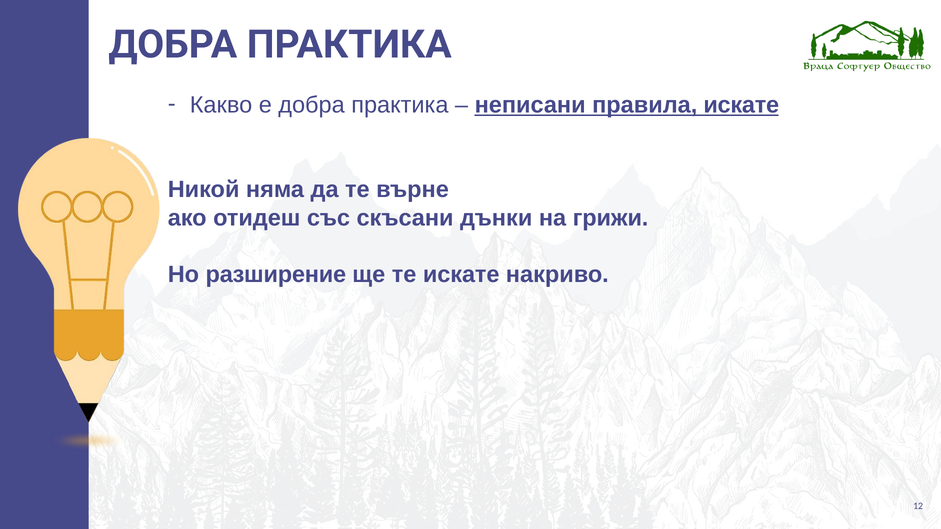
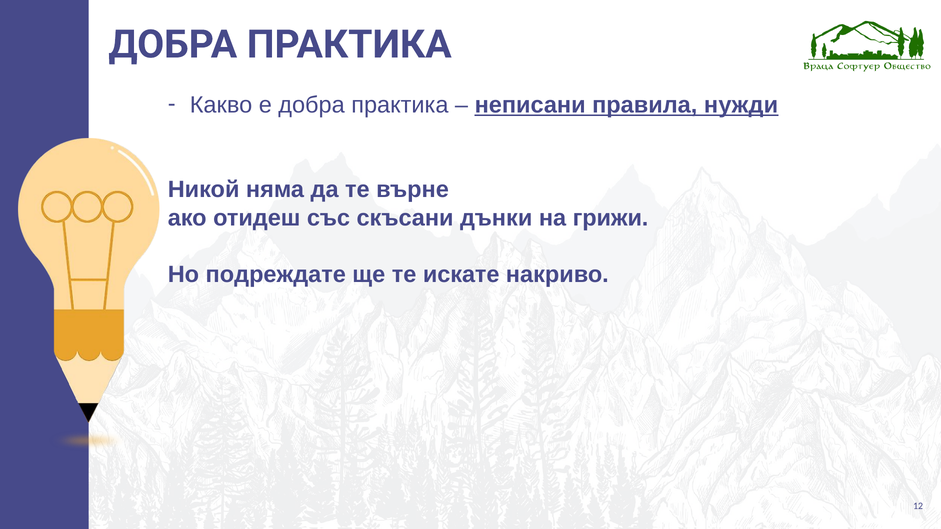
правила искате: искате -> нужди (741, 105)
разширение: разширение -> подреждатe (276, 274)
